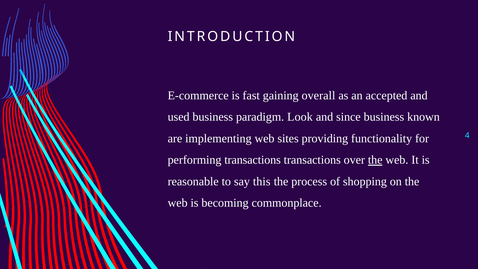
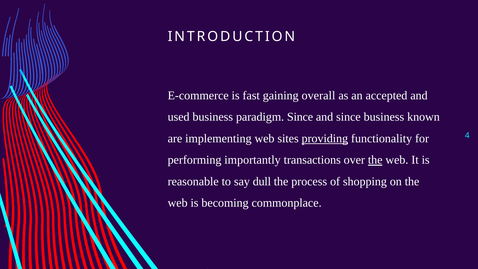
paradigm Look: Look -> Since (300, 117)
providing underline: none -> present (325, 138)
performing transactions: transactions -> importantly (253, 160)
this: this -> dull (262, 181)
